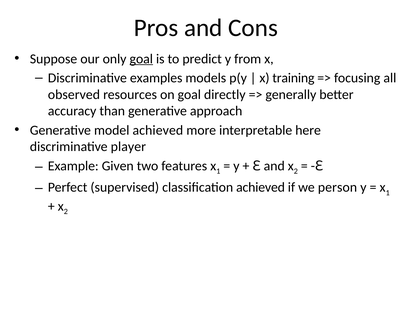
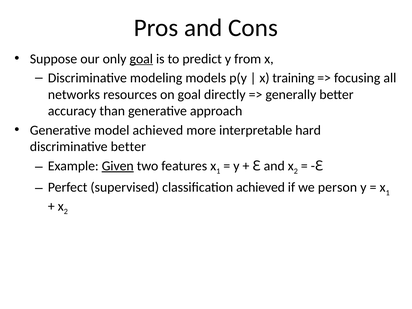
examples: examples -> modeling (156, 78)
observed: observed -> networks (74, 95)
here: here -> hard (308, 130)
discriminative player: player -> better (128, 147)
Given underline: none -> present (118, 166)
